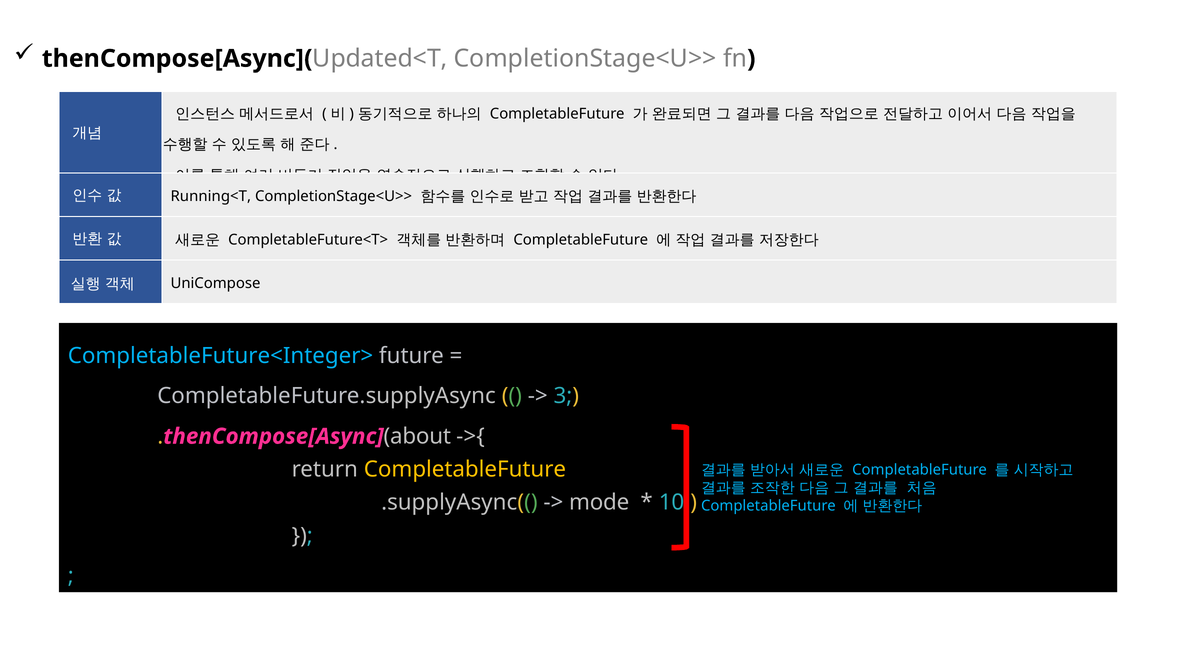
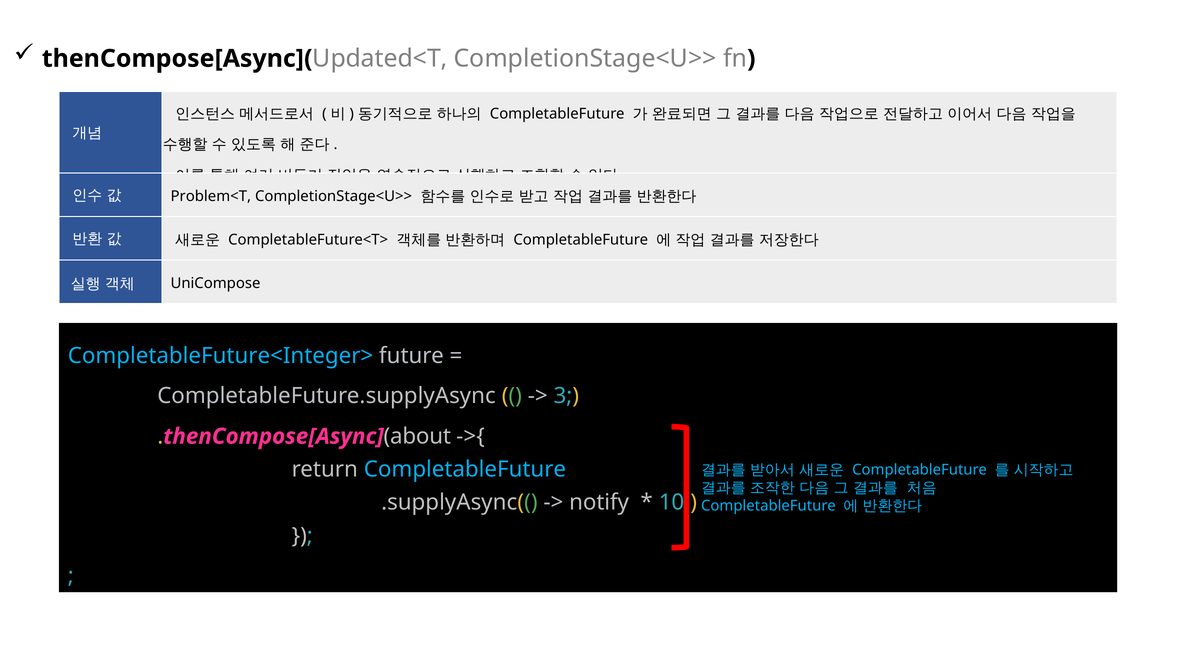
Running<T: Running<T -> Problem<T (211, 196)
CompletableFuture colour: yellow -> light blue (465, 469)
mode: mode -> notify (599, 502)
